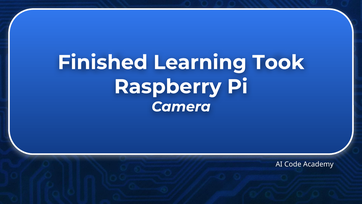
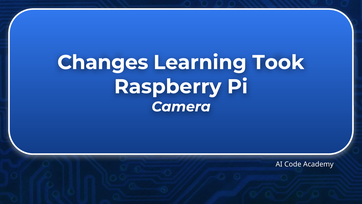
Finished: Finished -> Changes (103, 62)
